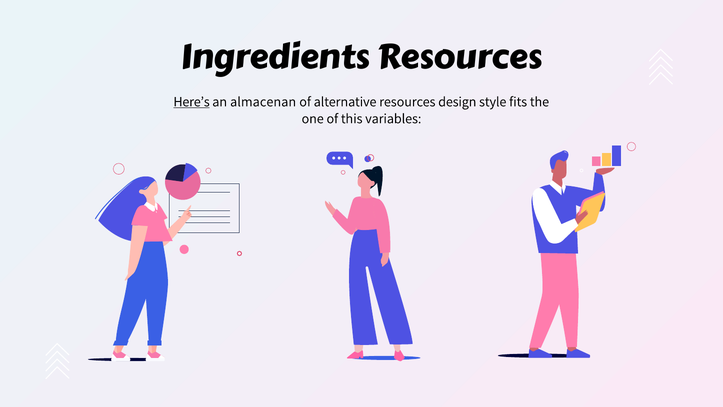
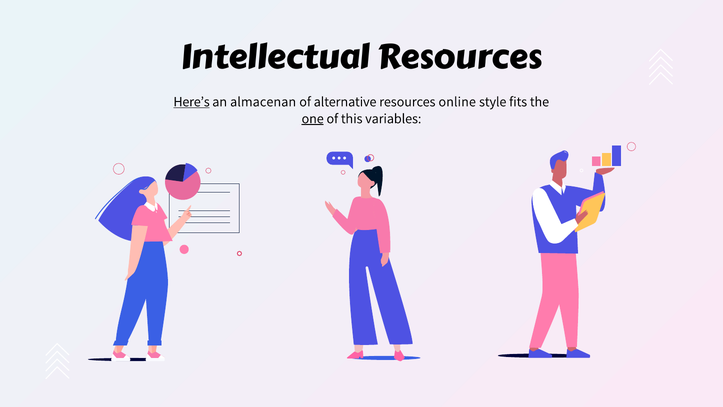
Ingredients: Ingredients -> Intellectual (275, 57)
design: design -> online (457, 102)
one underline: none -> present (313, 118)
